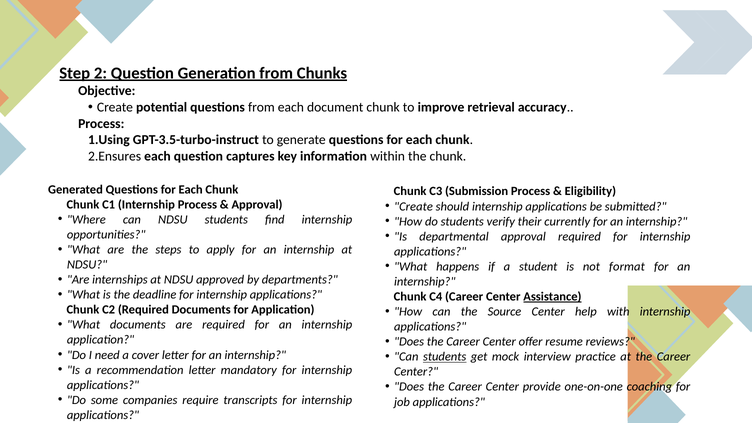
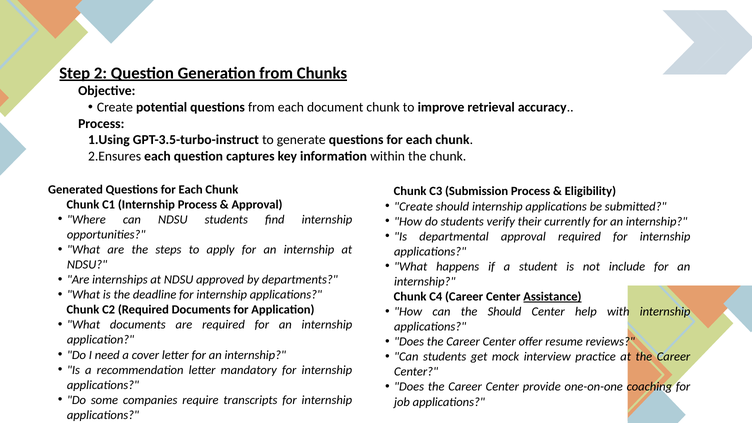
format: format -> include (627, 267)
the Source: Source -> Should (505, 312)
students underline: present -> none (445, 357)
